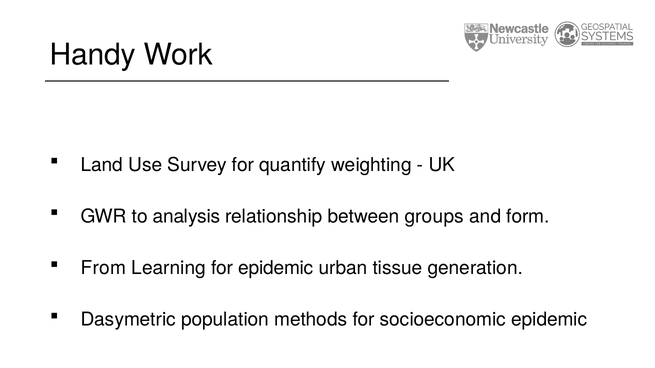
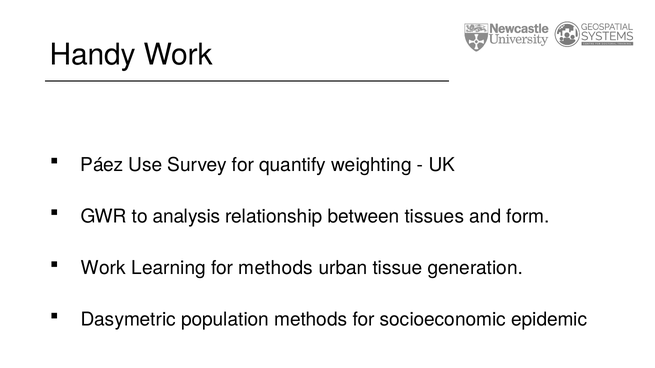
Land: Land -> Páez (102, 165)
groups: groups -> tissues (434, 217)
From: From -> Work (103, 268)
for epidemic: epidemic -> methods (276, 268)
